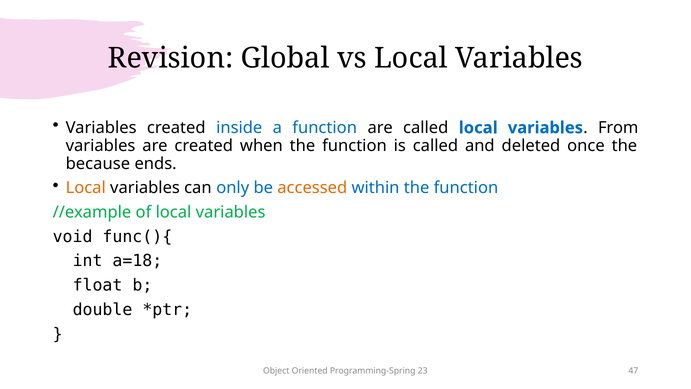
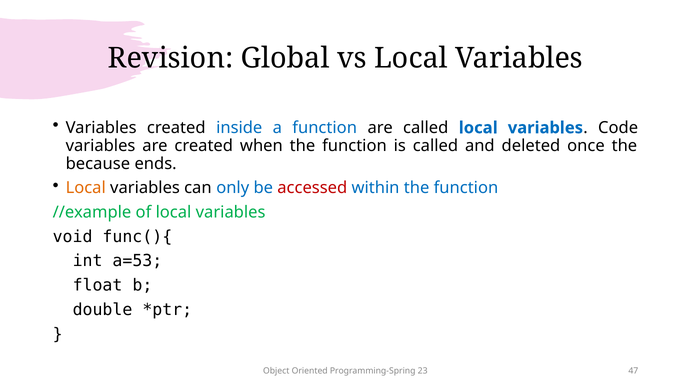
From: From -> Code (618, 128)
accessed colour: orange -> red (312, 188)
a=18: a=18 -> a=53 (137, 261)
